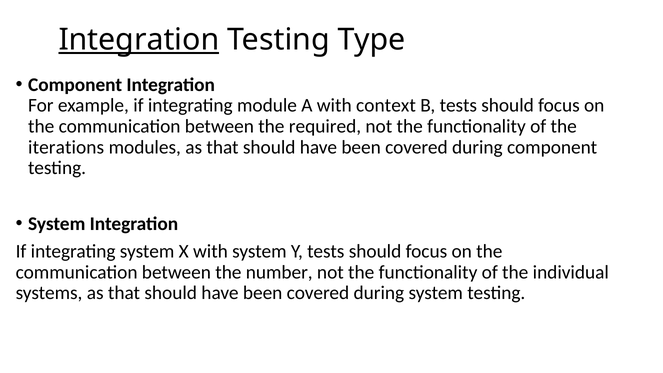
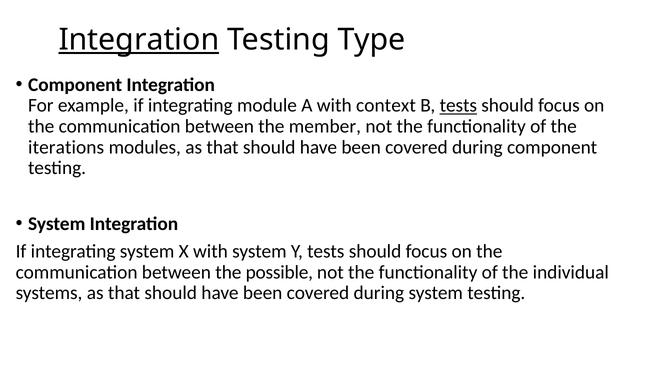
tests underline: none -> present (458, 106)
required: required -> member (325, 126)
number: number -> possible (279, 272)
